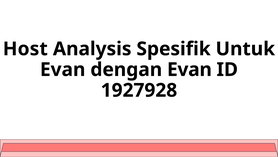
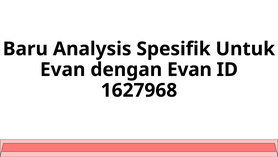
Host: Host -> Baru (25, 49)
1927928: 1927928 -> 1627968 (139, 90)
